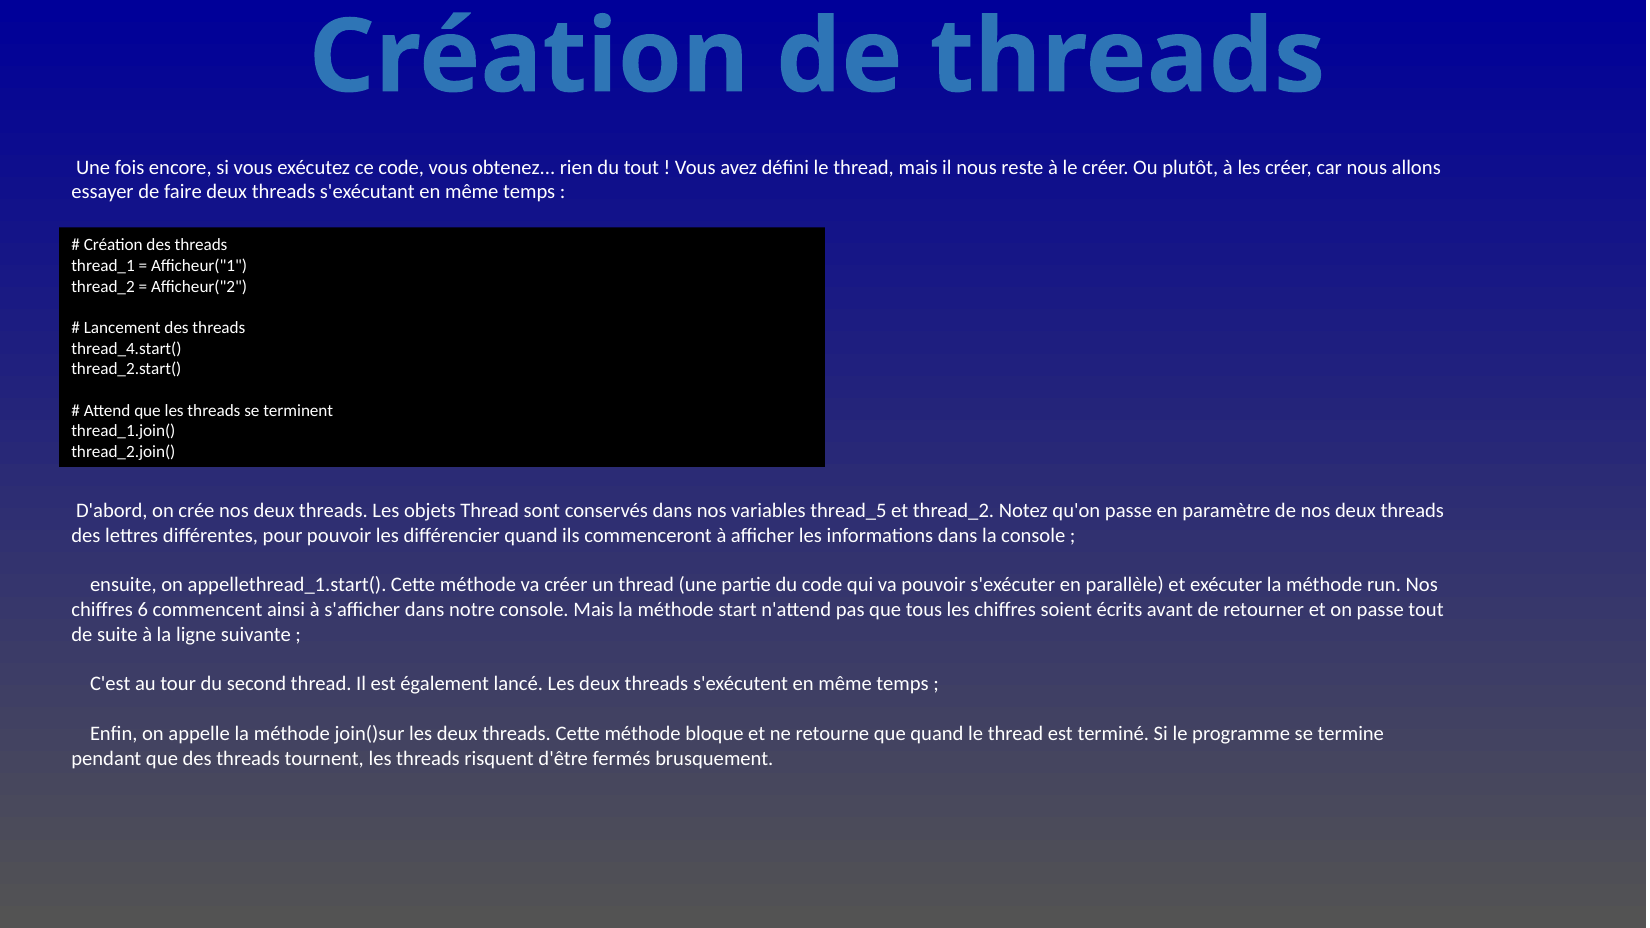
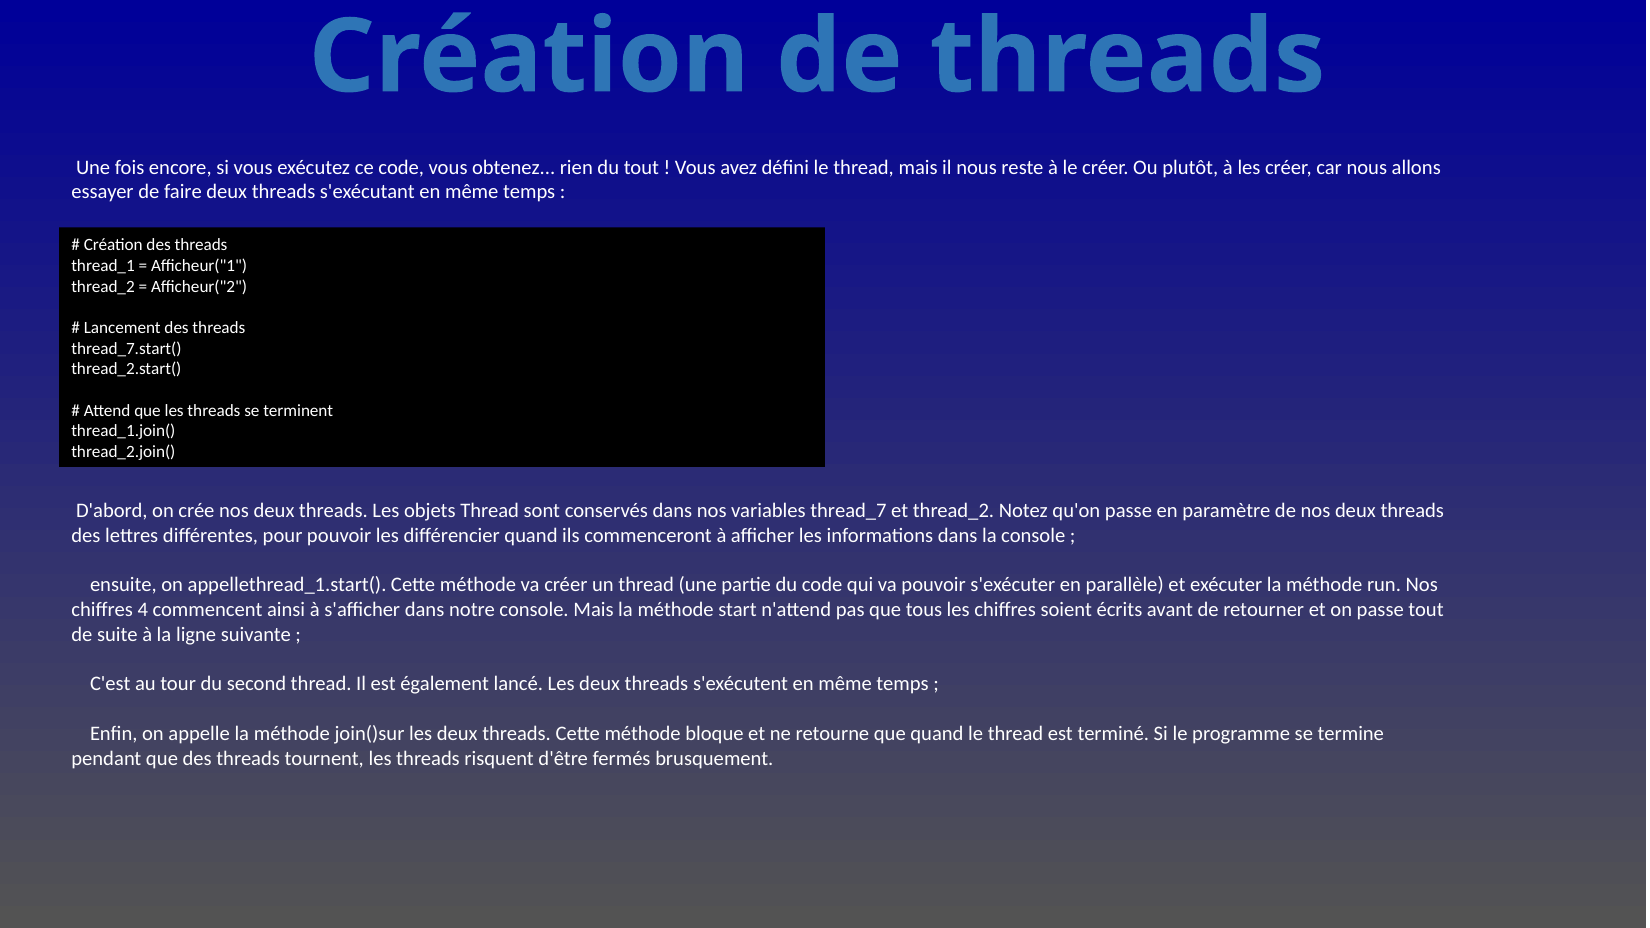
thread_4.start(: thread_4.start( -> thread_7.start( (126, 348)
thread_5: thread_5 -> thread_7 (848, 511)
6: 6 -> 4 (143, 610)
